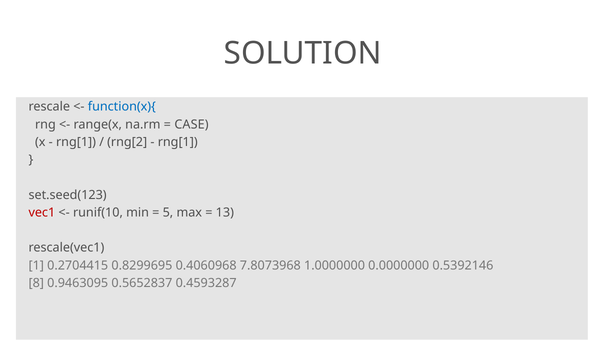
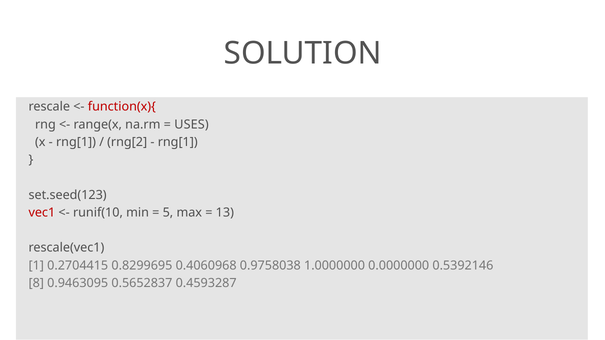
function(x){ colour: blue -> red (122, 107)
CASE: CASE -> USES (192, 125)
7.8073968: 7.8073968 -> 0.9758038 (270, 266)
